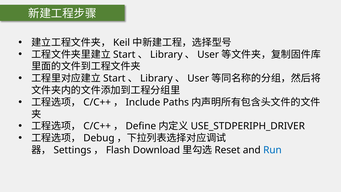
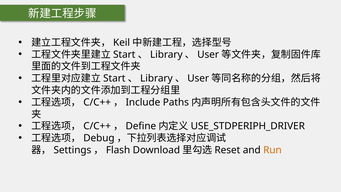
Run colour: blue -> orange (272, 150)
